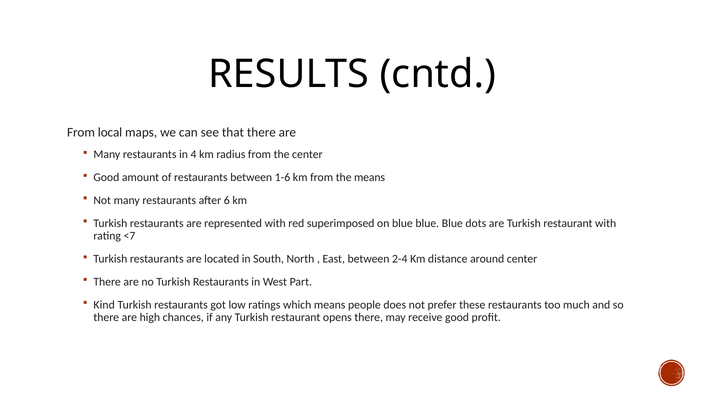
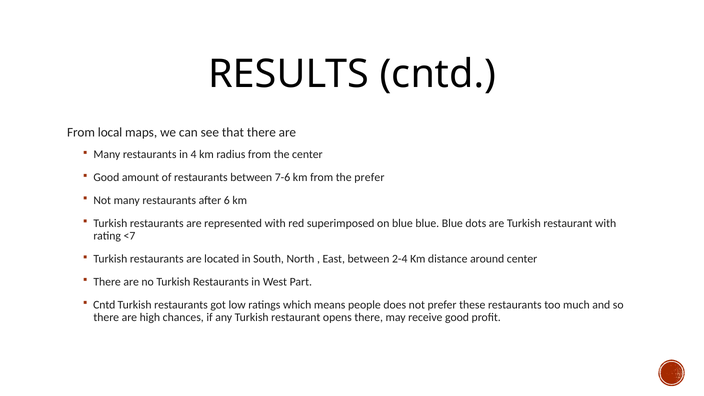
1-6: 1-6 -> 7-6 (282, 177)
the means: means -> prefer (369, 177)
Kind: Kind -> Cntd (104, 305)
